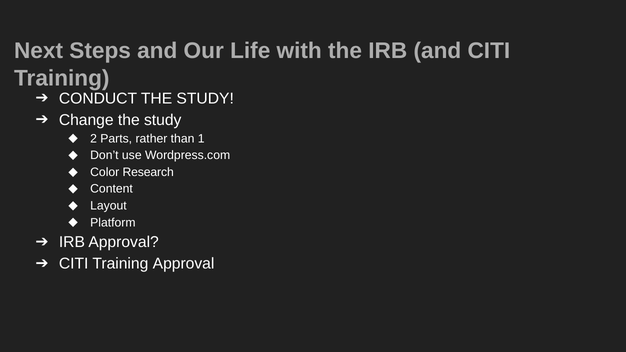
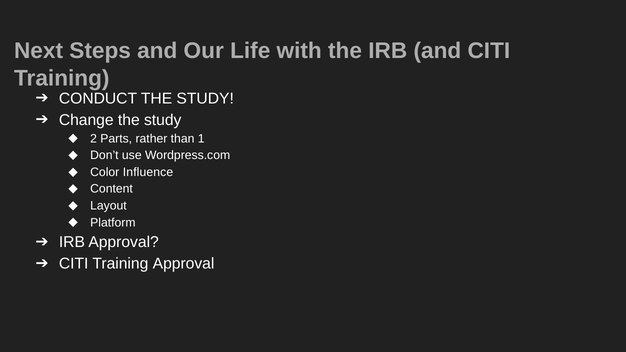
Research: Research -> Influence (148, 172)
